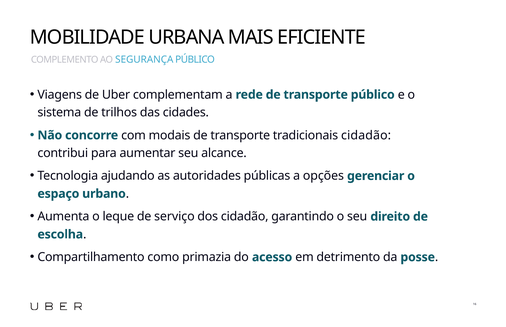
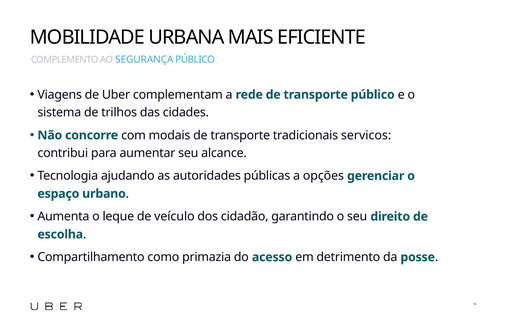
tradicionais cidadão: cidadão -> servicos (366, 135)
serviço: serviço -> veículo (174, 217)
